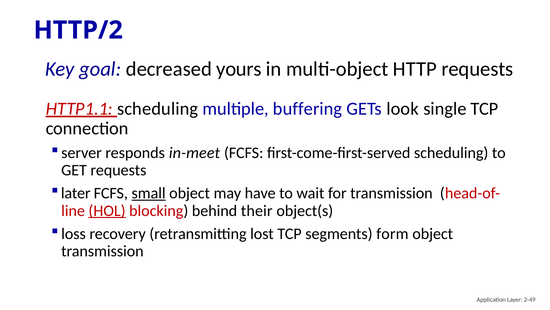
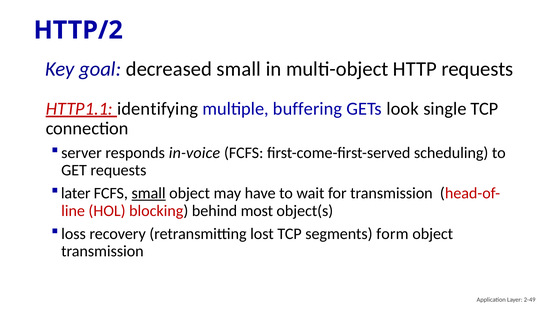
decreased yours: yours -> small (239, 69)
scheduling: scheduling -> identifying (158, 108)
in-meet: in-meet -> in-voice (194, 153)
HOL underline: present -> none (107, 210)
their: their -> most (257, 210)
